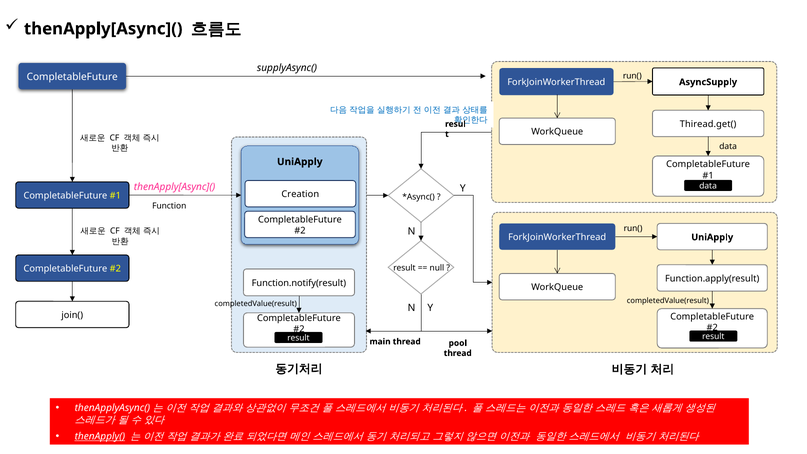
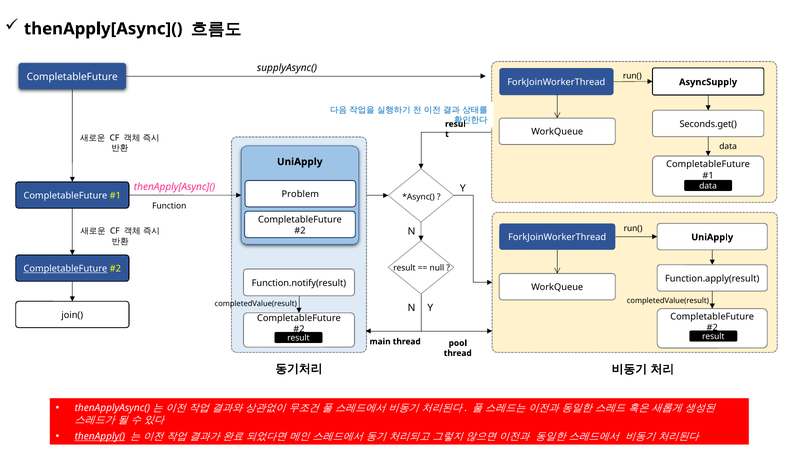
Thiread.get(: Thiread.get( -> Seconds.get( (708, 124)
Creation: Creation -> Problem (300, 194)
CompletableFuture underline: none -> present (65, 269)
